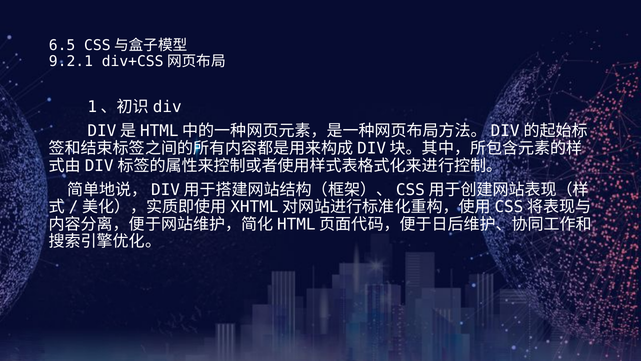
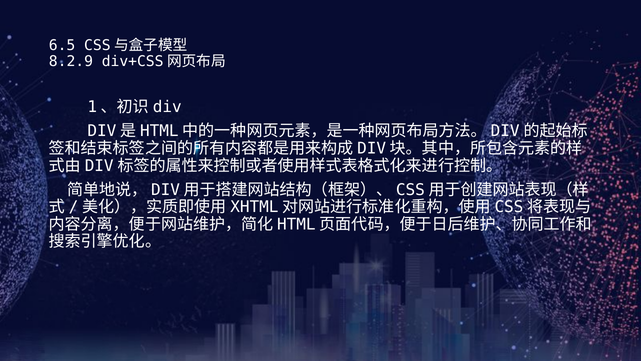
9.2.1: 9.2.1 -> 8.2.9 (71, 61)
